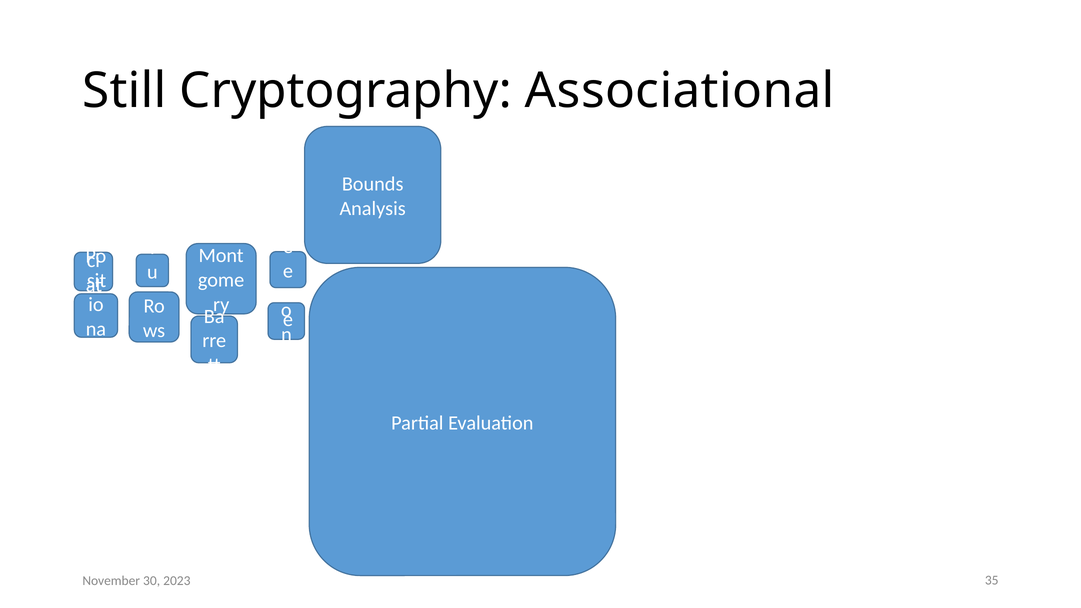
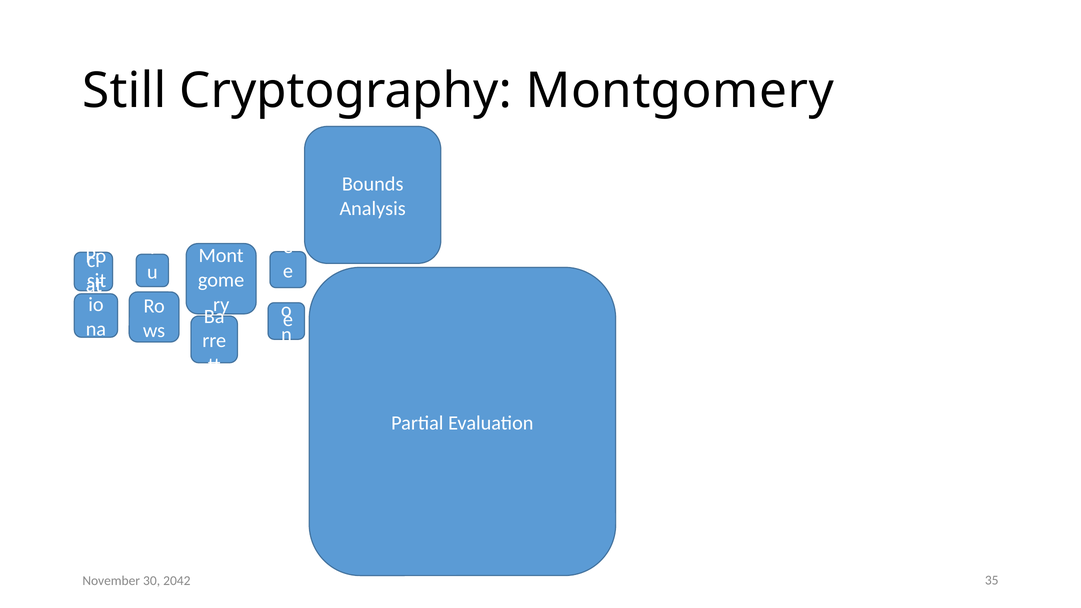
Associational: Associational -> Montgomery (680, 91)
2023: 2023 -> 2042 (177, 581)
